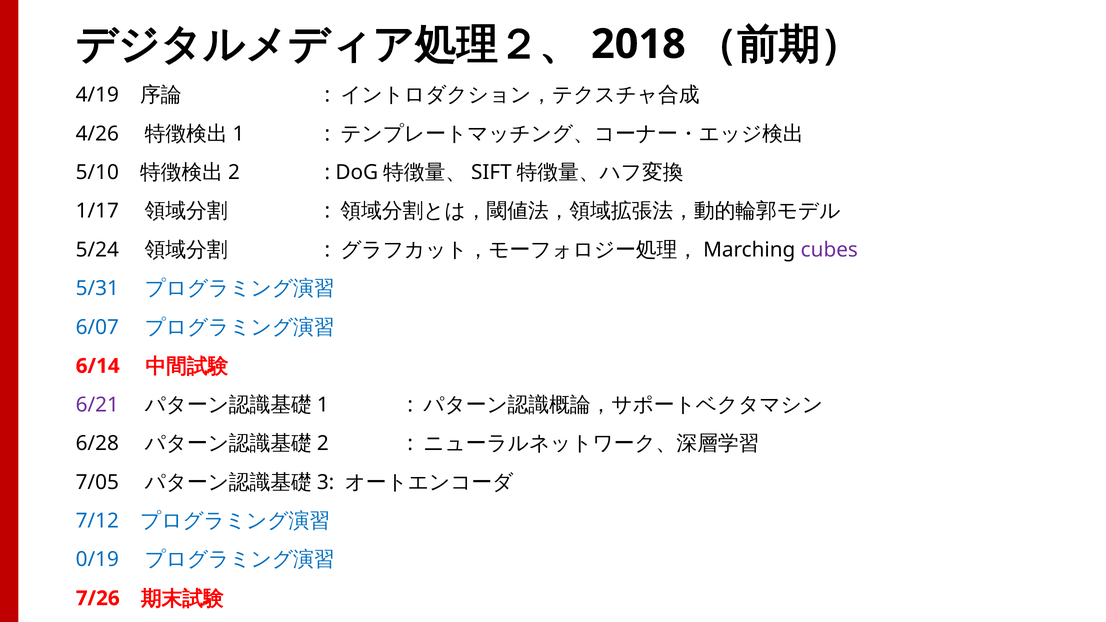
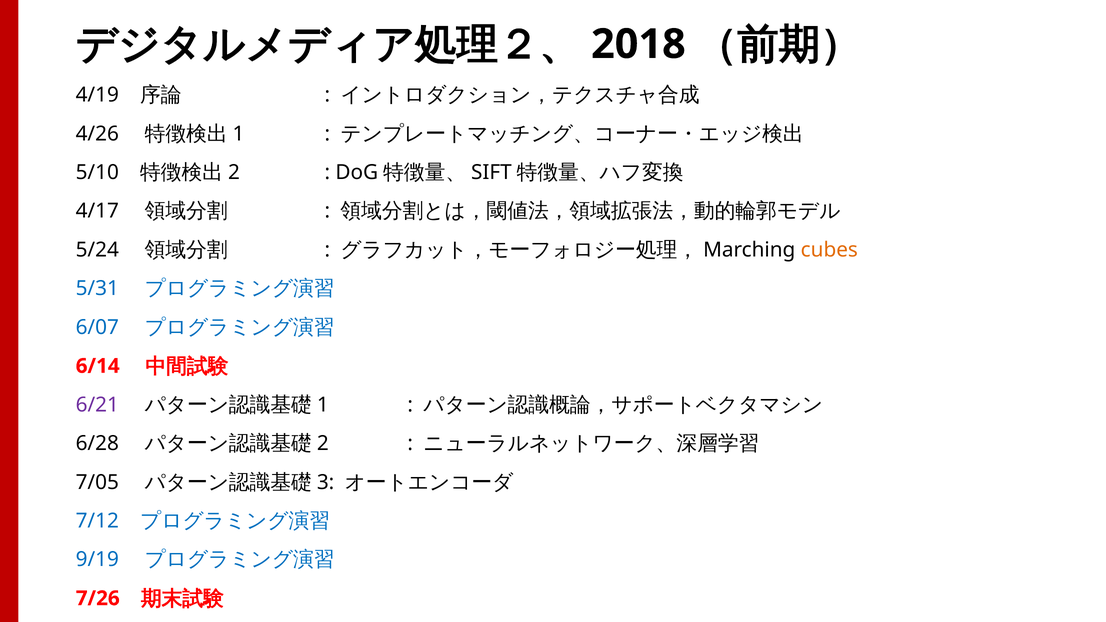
1/17: 1/17 -> 4/17 (97, 211)
cubes colour: purple -> orange (829, 250)
0/19: 0/19 -> 9/19 (97, 560)
